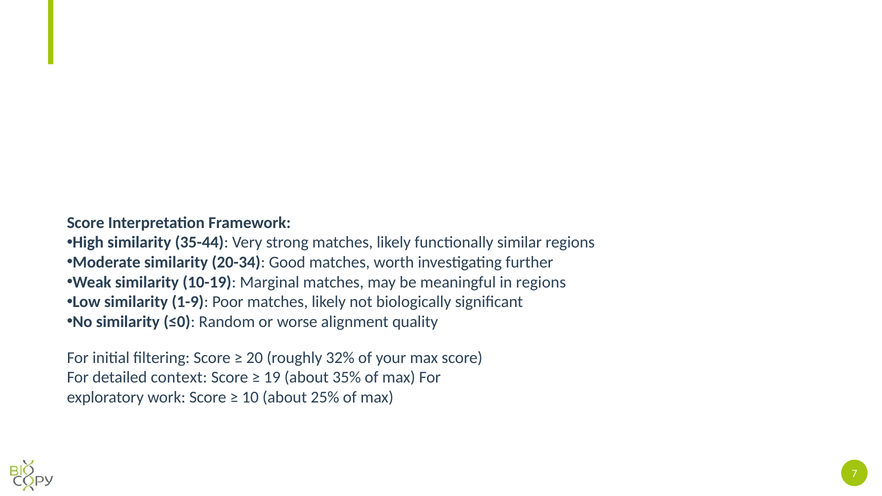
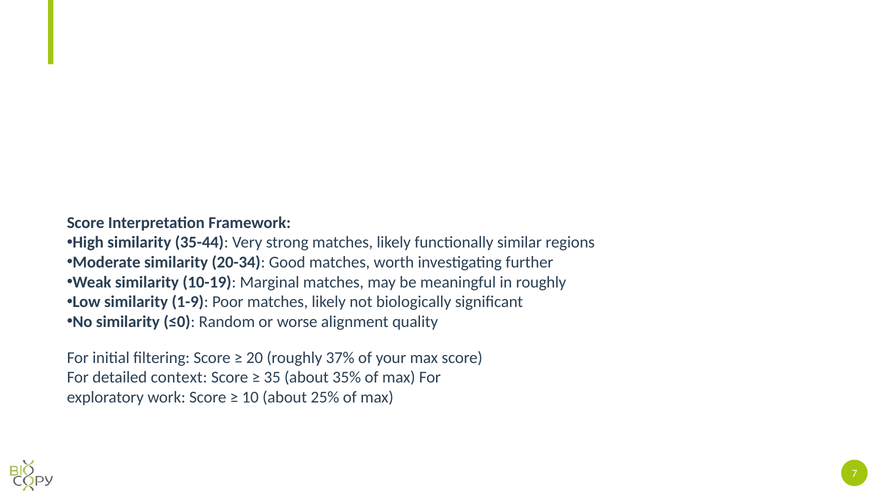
in regions: regions -> roughly (541, 282)
32%: 32% -> 37% (340, 358)
19: 19 -> 35 (272, 378)
